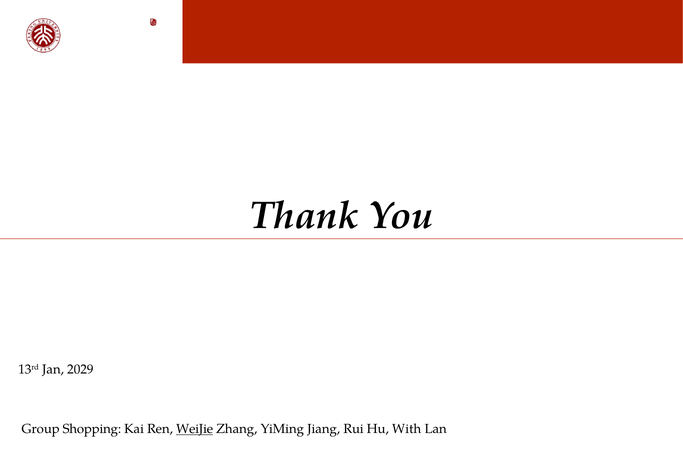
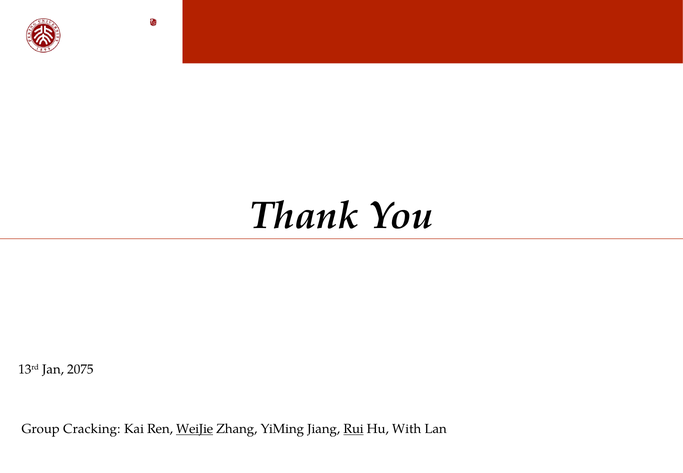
2029: 2029 -> 2075 (80, 370)
Shopping: Shopping -> Cracking (92, 429)
Rui underline: none -> present (353, 429)
